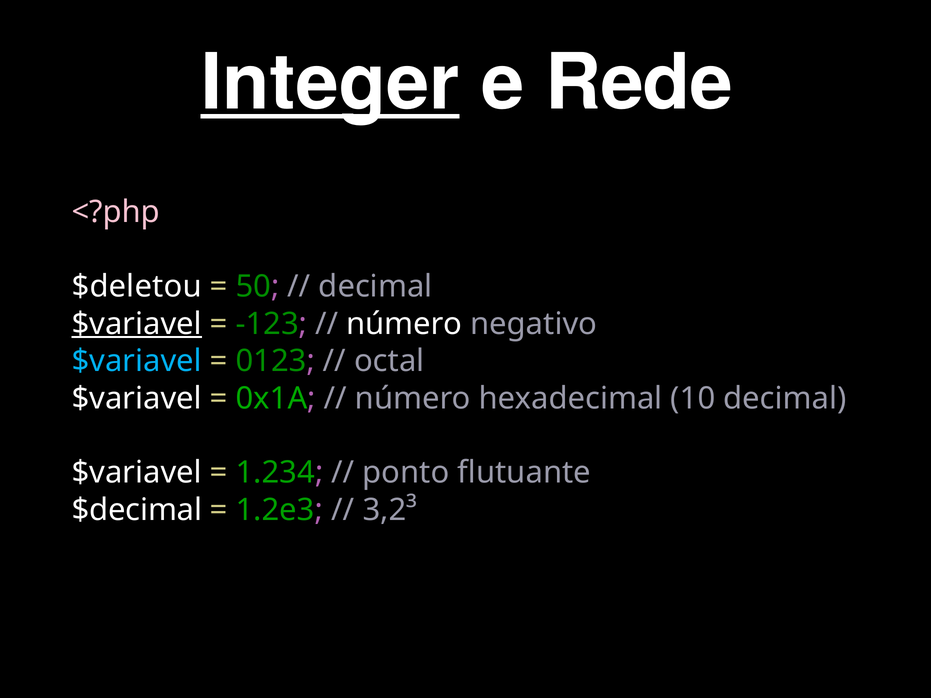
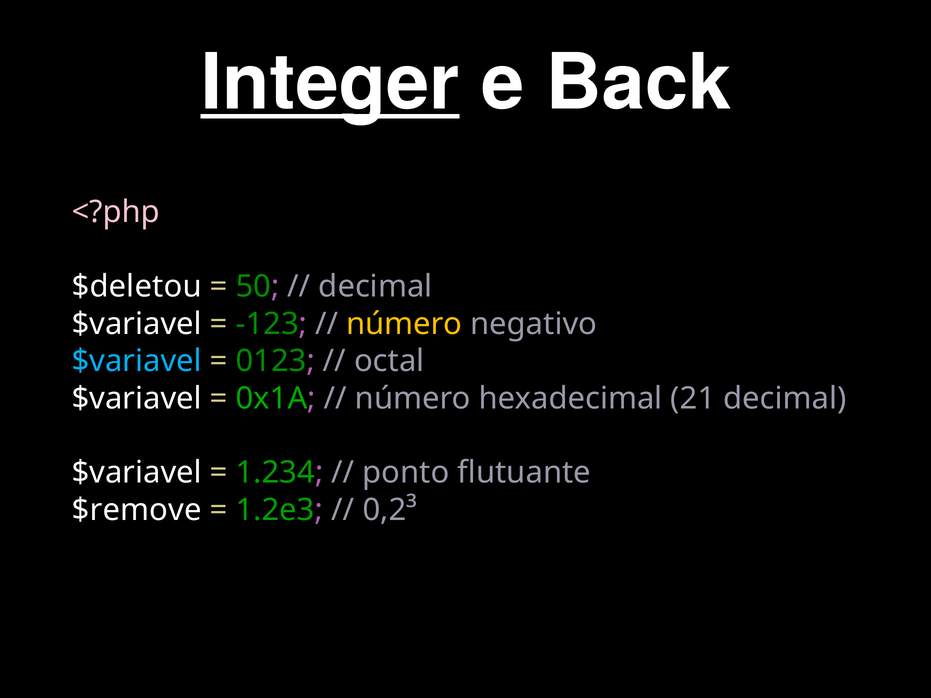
Rede: Rede -> Back (639, 83)
$variavel underline: present -> none (137, 324)
número colour: white -> yellow (404, 324)
10: 10 -> 21 (693, 398)
$decimal: $decimal -> $remove (137, 510)
3,2³: 3,2³ -> 0,2³ (390, 510)
